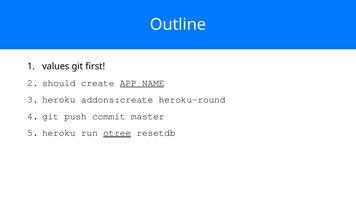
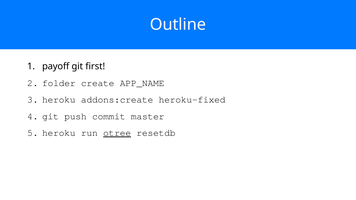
values: values -> payoff (56, 66)
should: should -> folder (59, 83)
APP_NAME underline: present -> none (142, 83)
heroku-round: heroku-round -> heroku-fixed (192, 100)
